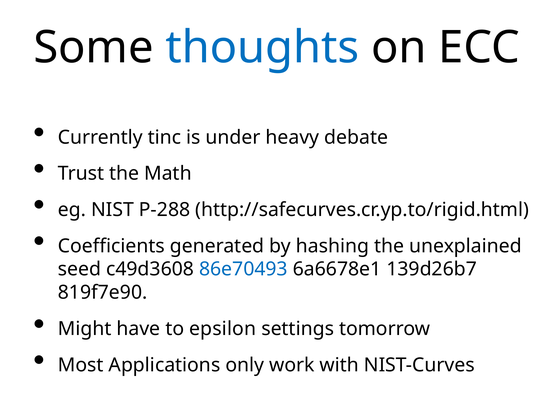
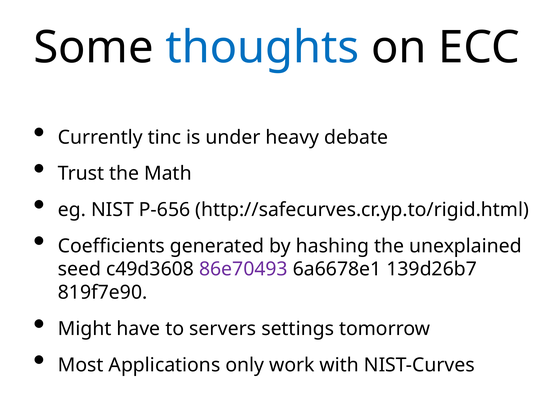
P-288: P-288 -> P-656 (165, 210)
86e70493 colour: blue -> purple (243, 270)
epsilon: epsilon -> servers (223, 329)
